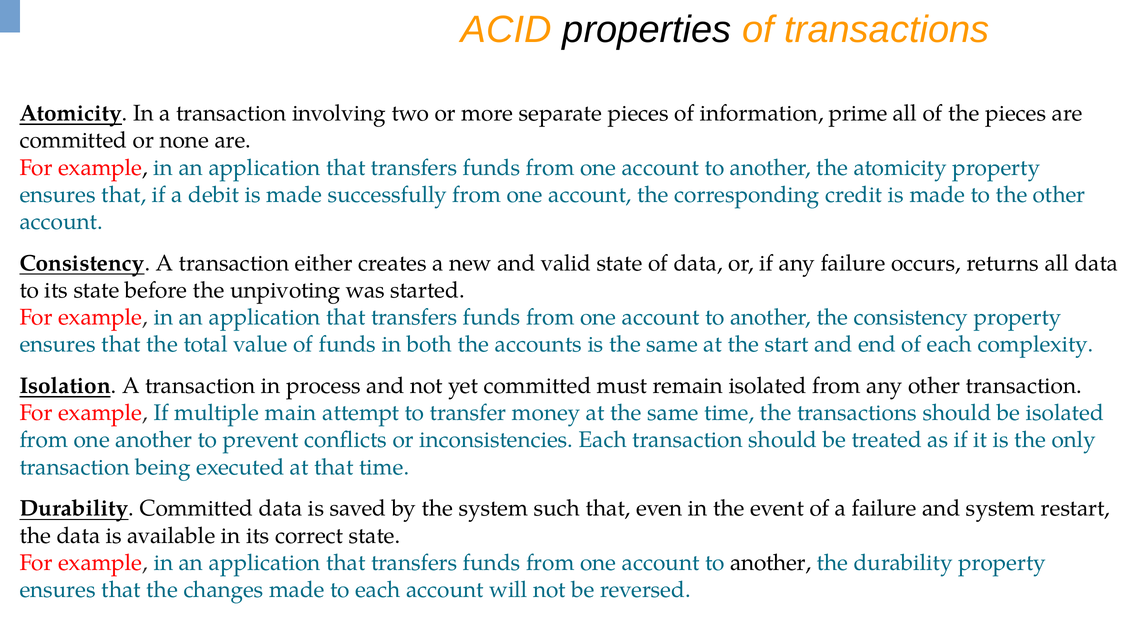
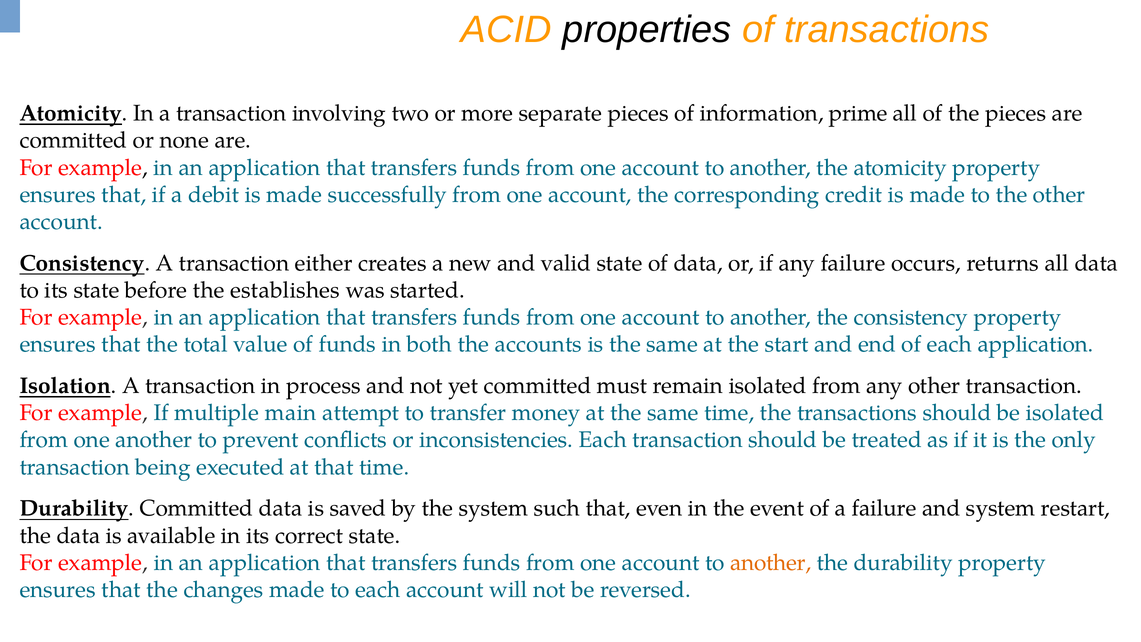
unpivoting: unpivoting -> establishes (285, 290)
each complexity: complexity -> application (1036, 344)
another colour: black -> orange (771, 563)
